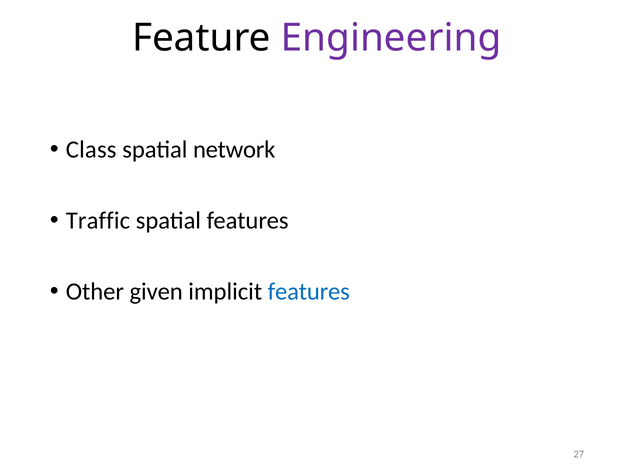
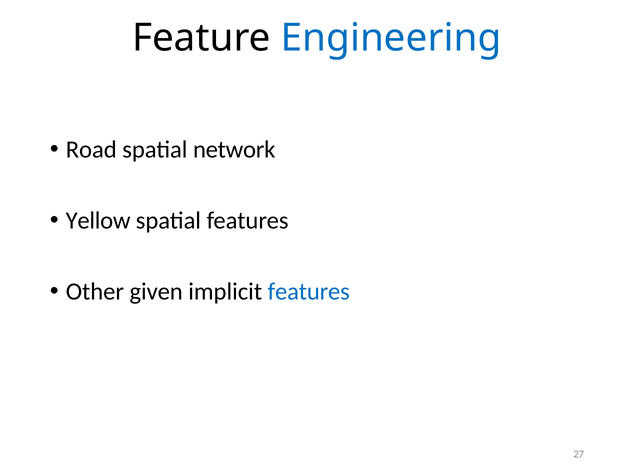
Engineering colour: purple -> blue (391, 38)
Class: Class -> Road (91, 150)
Traffic: Traffic -> Yellow (98, 221)
